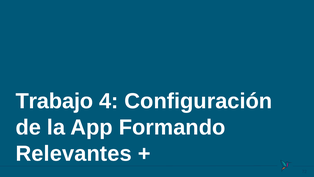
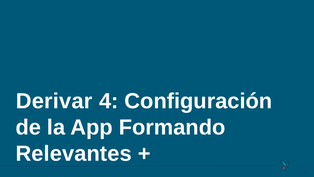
Trabajo: Trabajo -> Derivar (54, 101)
